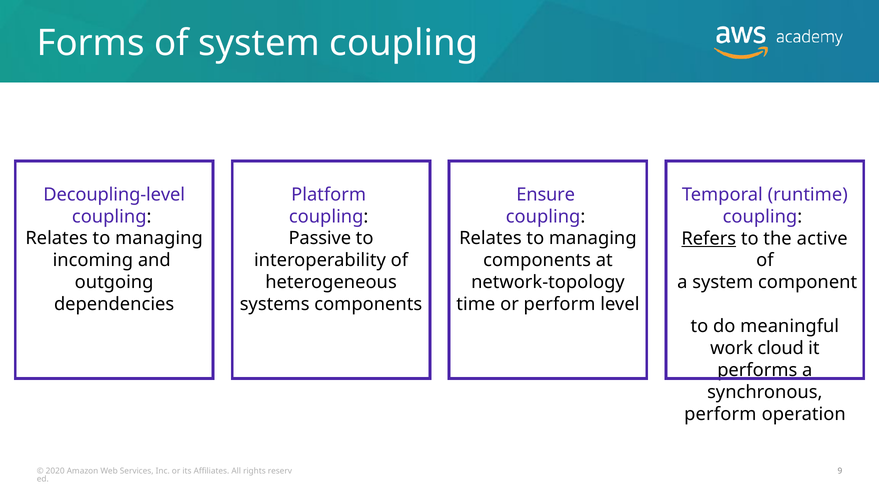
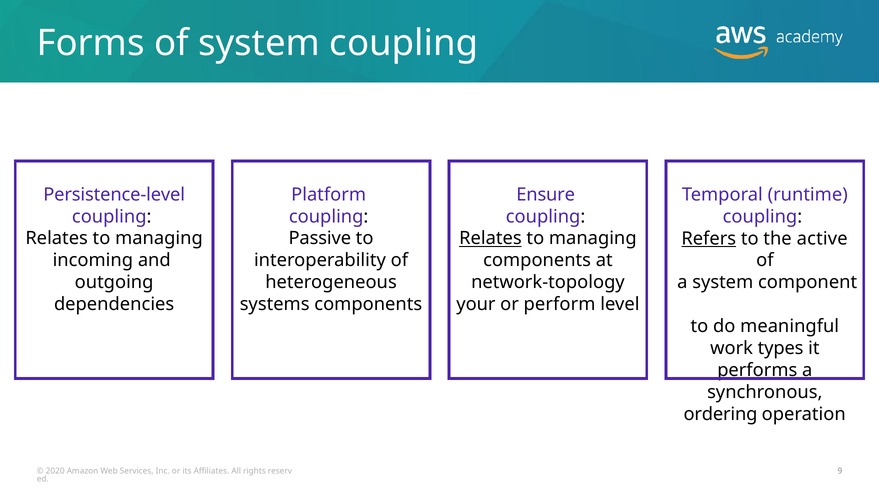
Decoupling-level: Decoupling-level -> Persistence-level (114, 195)
Relates underline: none -> present (490, 239)
time: time -> your (476, 305)
cloud: cloud -> types (781, 349)
perform: perform -> ordering (721, 415)
